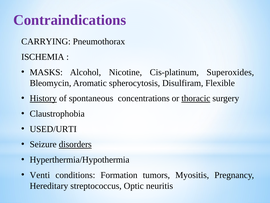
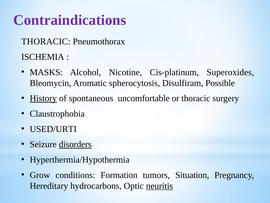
CARRYING: CARRYING -> THORACIC (46, 41)
Flexible: Flexible -> Possible (220, 83)
concentrations: concentrations -> uncomfortable (144, 98)
thoracic underline: present -> none (196, 98)
Venti: Venti -> Grow (40, 175)
Myositis: Myositis -> Situation (192, 175)
streptococcus: streptococcus -> hydrocarbons (96, 185)
neuritis underline: none -> present (160, 185)
